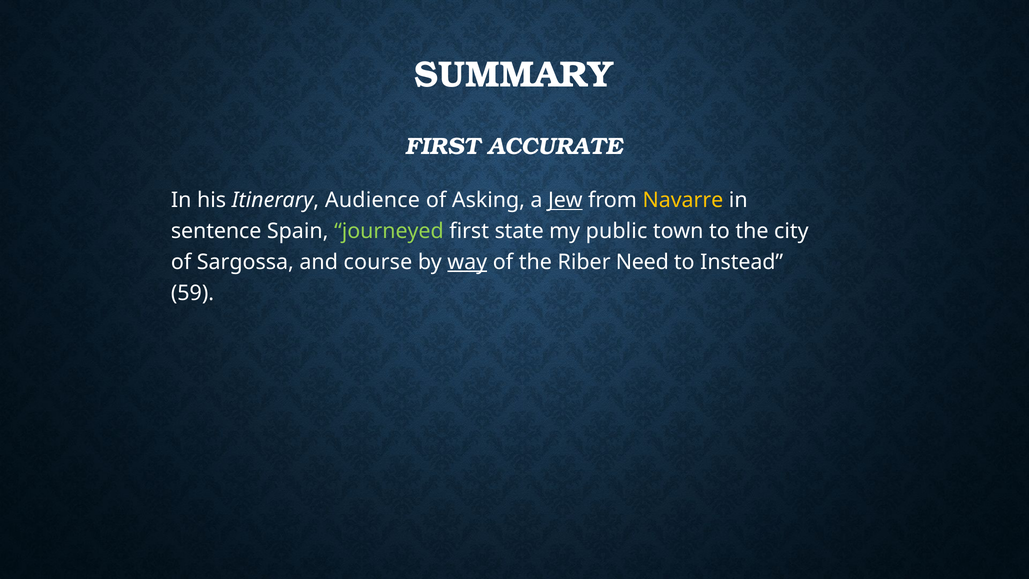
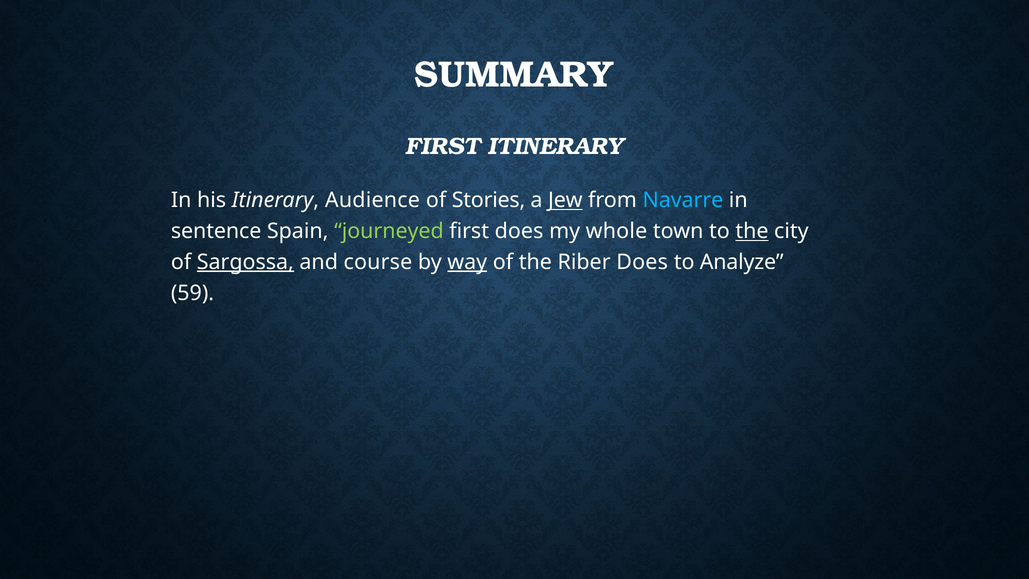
FIRST ACCURATE: ACCURATE -> ITINERARY (555, 147)
Asking: Asking -> Stories (489, 200)
Navarre colour: yellow -> light blue (683, 200)
first state: state -> does (519, 231)
public: public -> whole (616, 231)
the underline: none -> present (752, 231)
Sargossa underline: none -> present (245, 262)
Riber Need: Need -> Does (642, 262)
Instead: Instead -> Analyze (742, 262)
